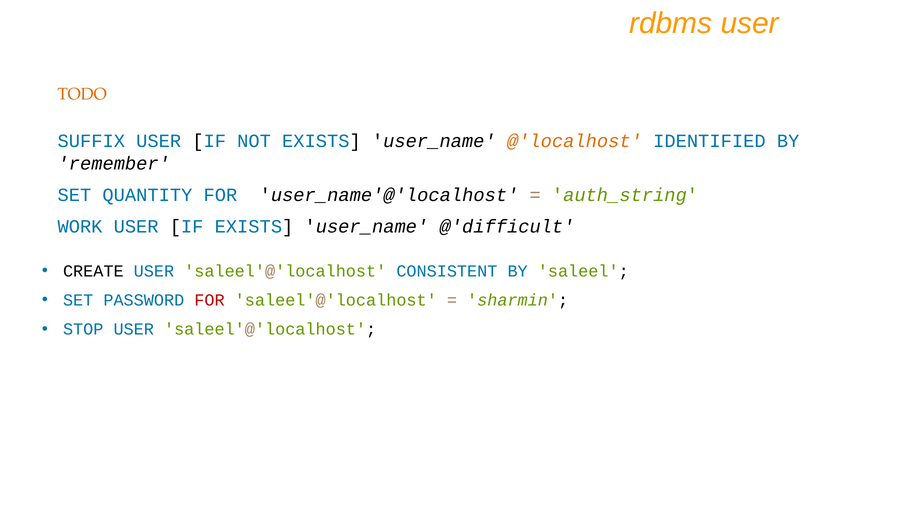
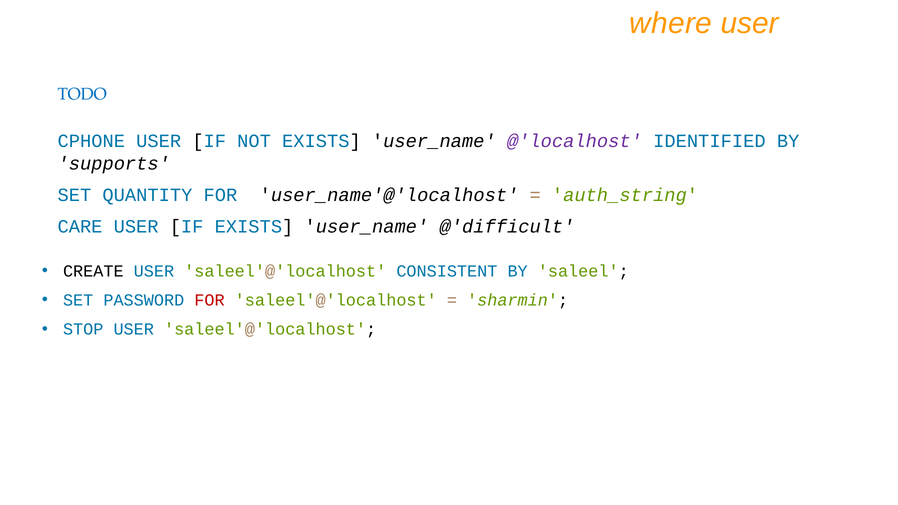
rdbms: rdbms -> where (671, 23)
TODO colour: orange -> blue (82, 94)
SUFFIX: SUFFIX -> CPHONE (91, 141)
@'localhost colour: orange -> purple (574, 141)
remember: remember -> supports (114, 164)
WORK: WORK -> CARE (80, 226)
